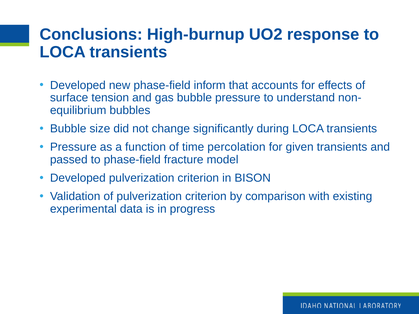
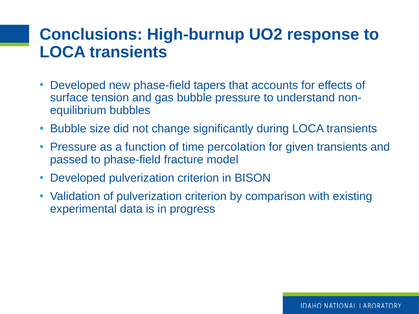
inform: inform -> tapers (210, 85)
